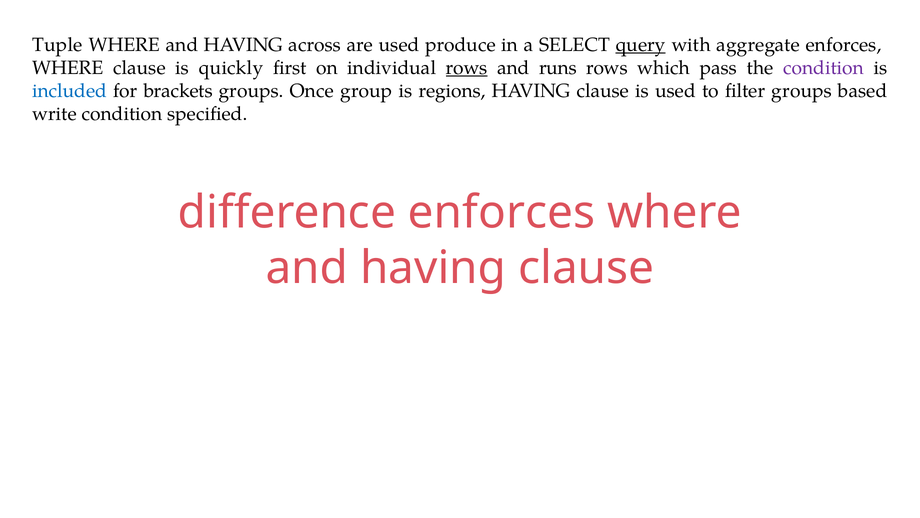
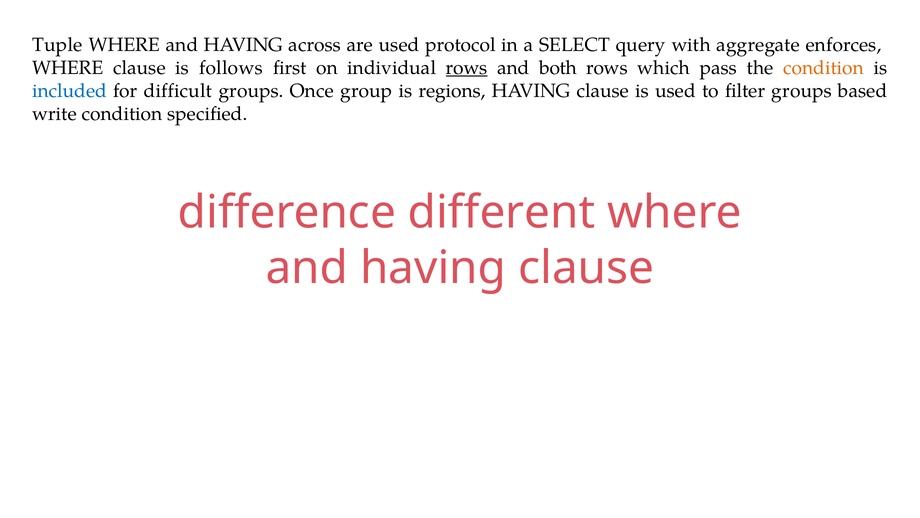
produce: produce -> protocol (460, 45)
query underline: present -> none (641, 45)
quickly: quickly -> follows (231, 68)
runs: runs -> both (558, 68)
condition colour: purple -> orange (824, 68)
brackets: brackets -> difficult (178, 91)
difference enforces: enforces -> different (502, 212)
